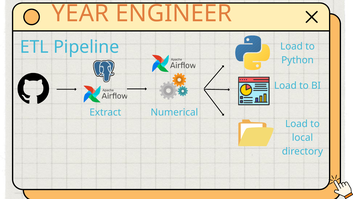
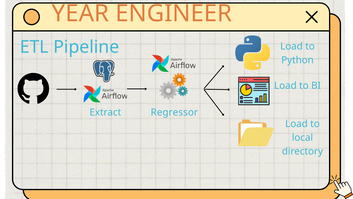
Numerical: Numerical -> Regressor (174, 112)
